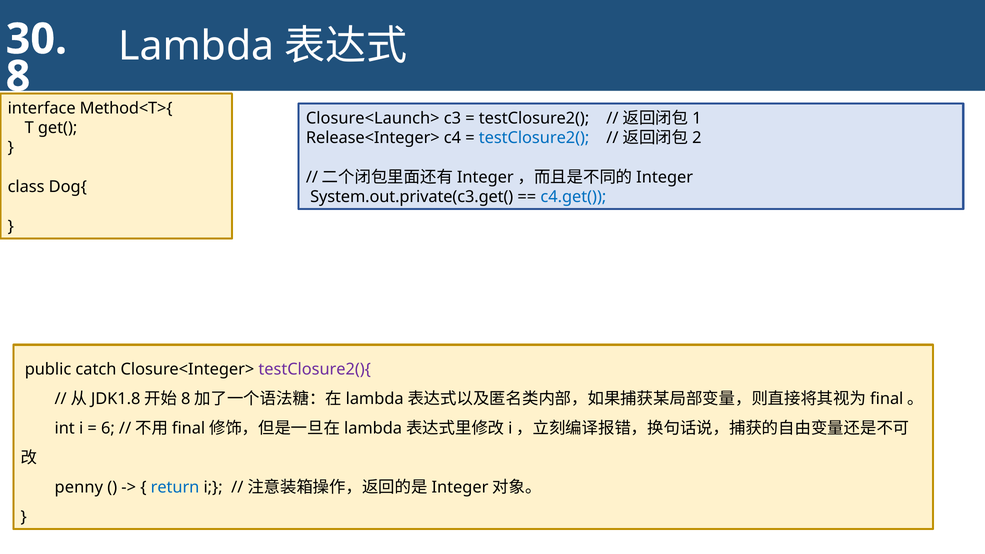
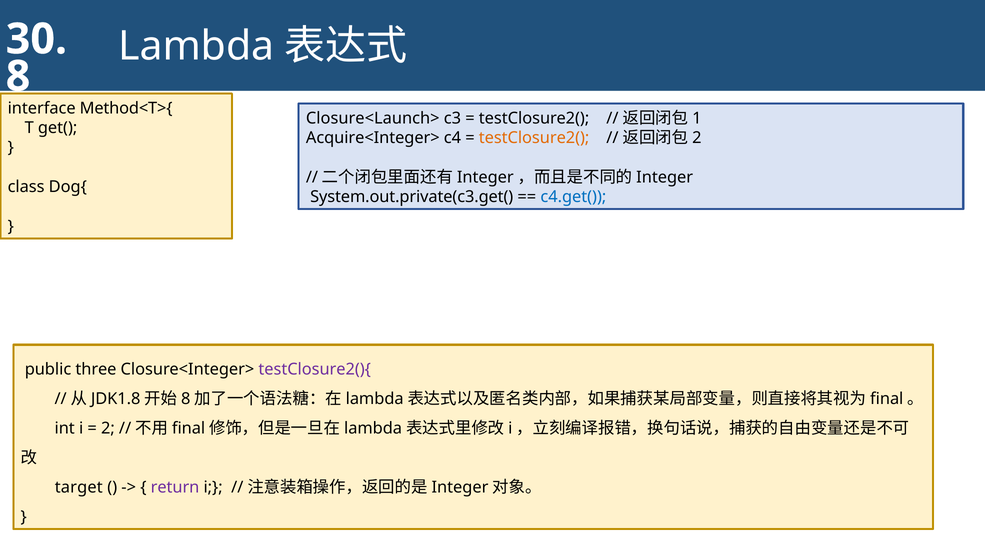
Release<Integer>: Release<Integer> -> Acquire<Integer> (373, 138)
testClosure2( colour: blue -> orange (534, 138)
catch: catch -> three (96, 369)
6: 6 -> 2 (108, 428)
penny: penny -> target (79, 487)
return colour: blue -> purple (175, 487)
